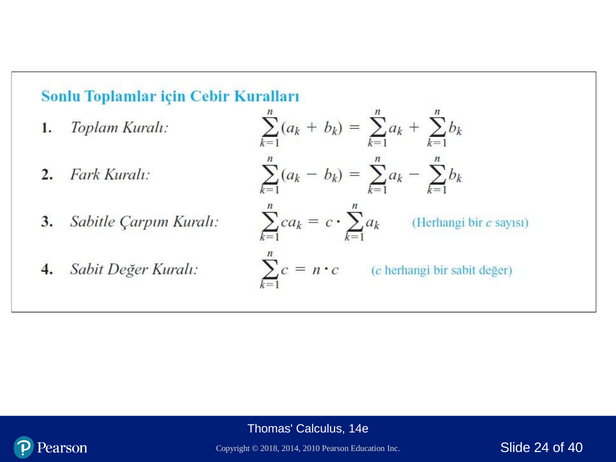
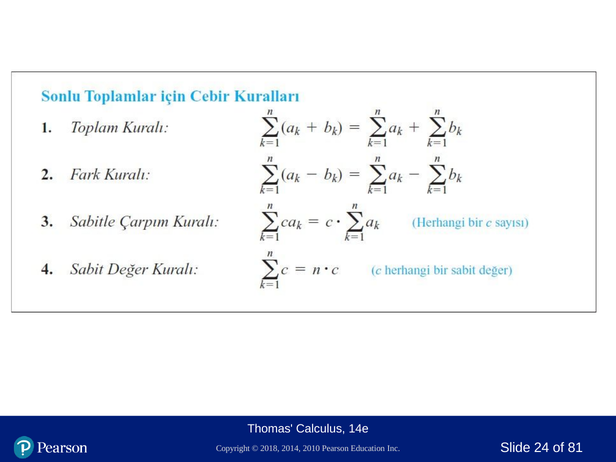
40: 40 -> 81 (575, 448)
